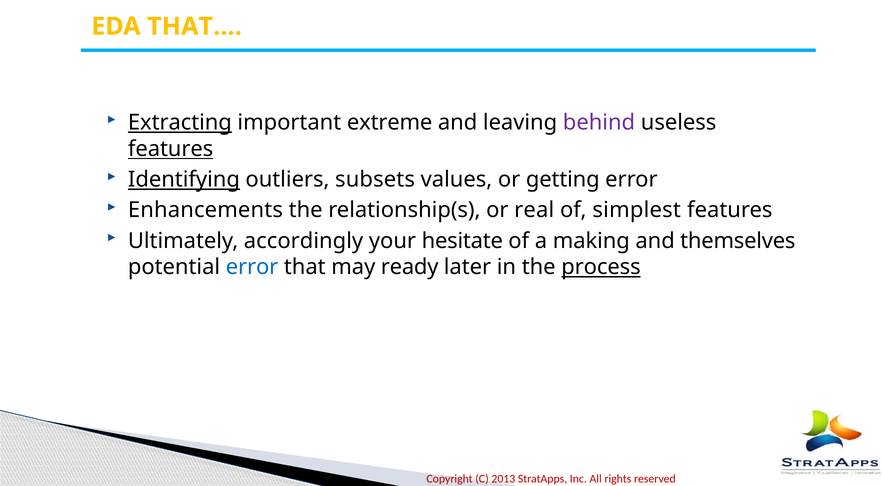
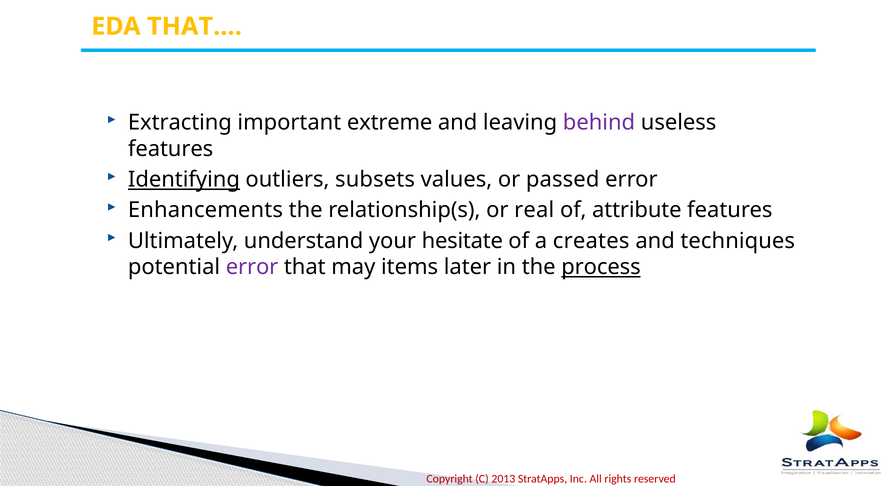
Extracting underline: present -> none (180, 123)
features underline: present -> none (171, 149)
getting: getting -> passed (563, 180)
simplest: simplest -> attribute (637, 210)
accordingly: accordingly -> understand (304, 241)
making: making -> creates (591, 241)
themselves: themselves -> techniques (738, 241)
error colour: blue -> purple (252, 267)
ready: ready -> items (410, 267)
